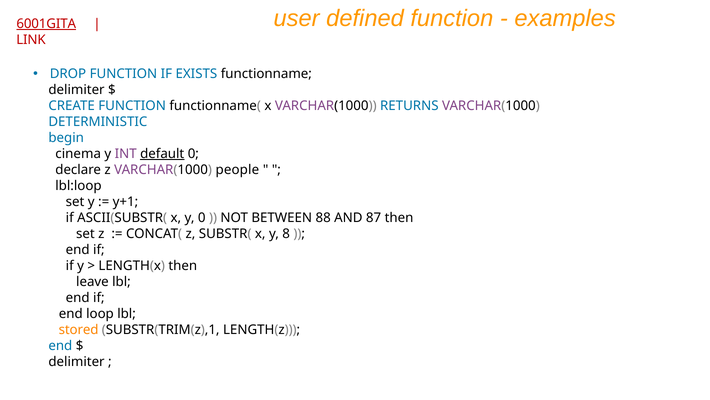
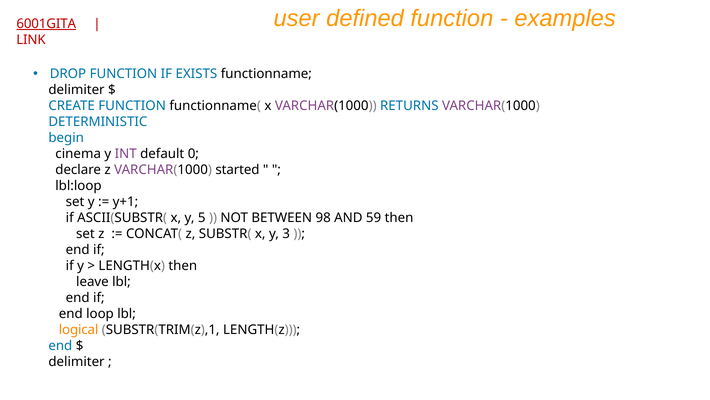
default underline: present -> none (162, 154)
people: people -> started (237, 170)
y 0: 0 -> 5 (202, 218)
88: 88 -> 98 (323, 218)
87: 87 -> 59 (374, 218)
8: 8 -> 3 (286, 234)
stored: stored -> logical (79, 329)
